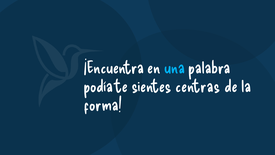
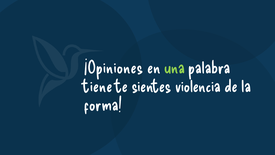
¡Encuentra: ¡Encuentra -> ¡Opiniones (114, 68)
una colour: light blue -> light green (175, 68)
podía: podía -> tiene (98, 86)
centras: centras -> violencia (198, 86)
